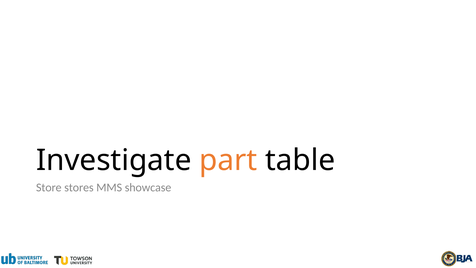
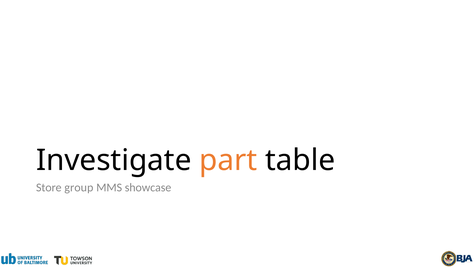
stores: stores -> group (79, 187)
